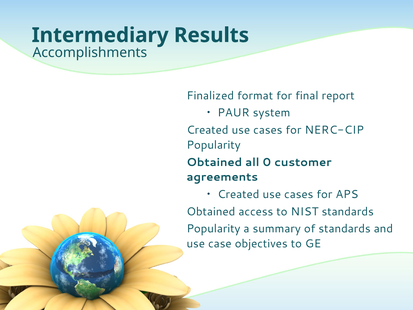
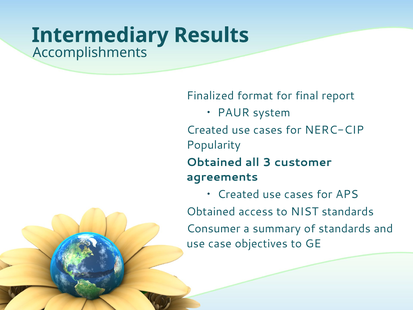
0: 0 -> 3 (267, 162)
Popularity: Popularity -> Consumer (213, 229)
